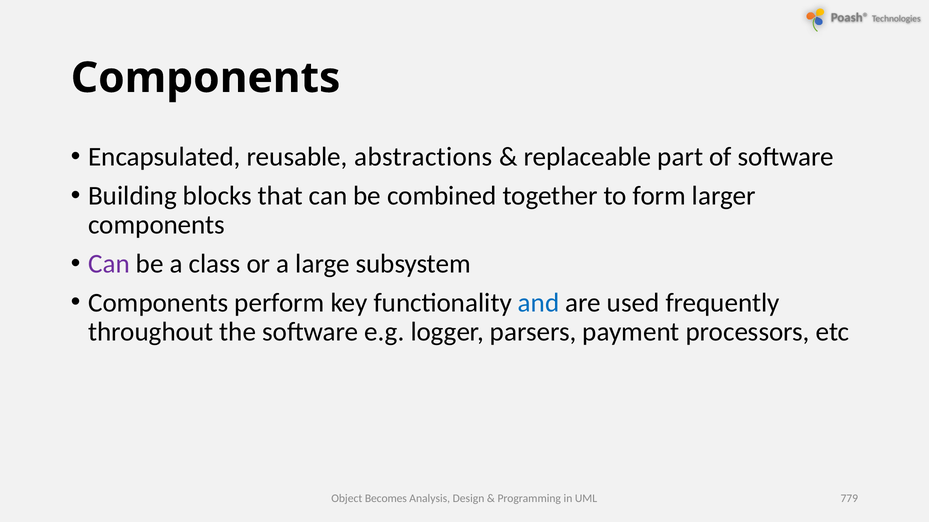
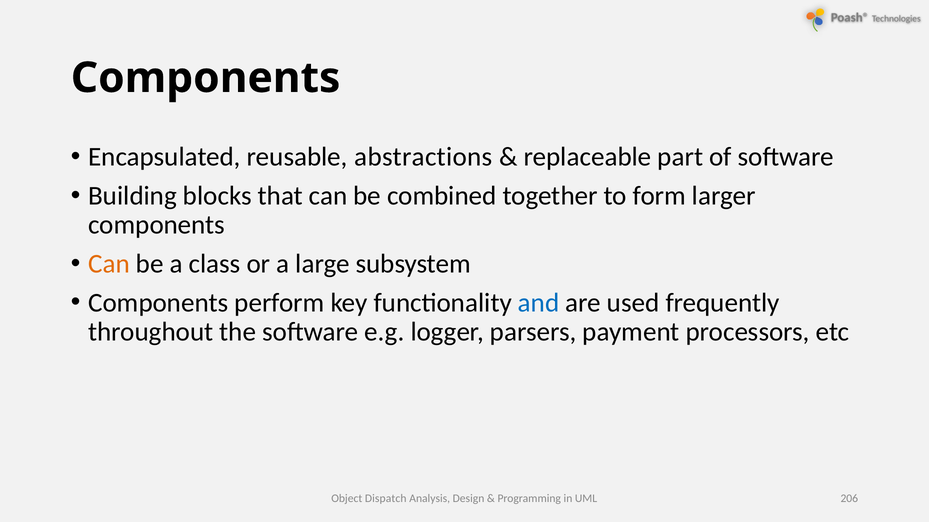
Can colour: purple -> orange (109, 264)
Becomes: Becomes -> Dispatch (386, 499)
779: 779 -> 206 (849, 499)
